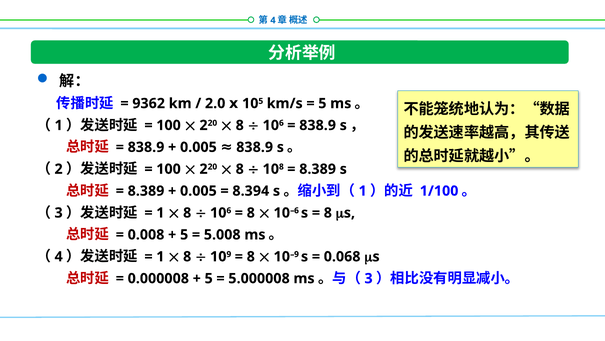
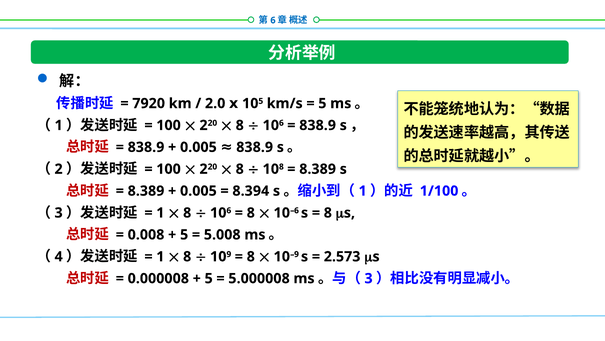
4: 4 -> 6 (273, 20)
9362: 9362 -> 7920 (149, 103)
0.068: 0.068 -> 2.573 (342, 256)
